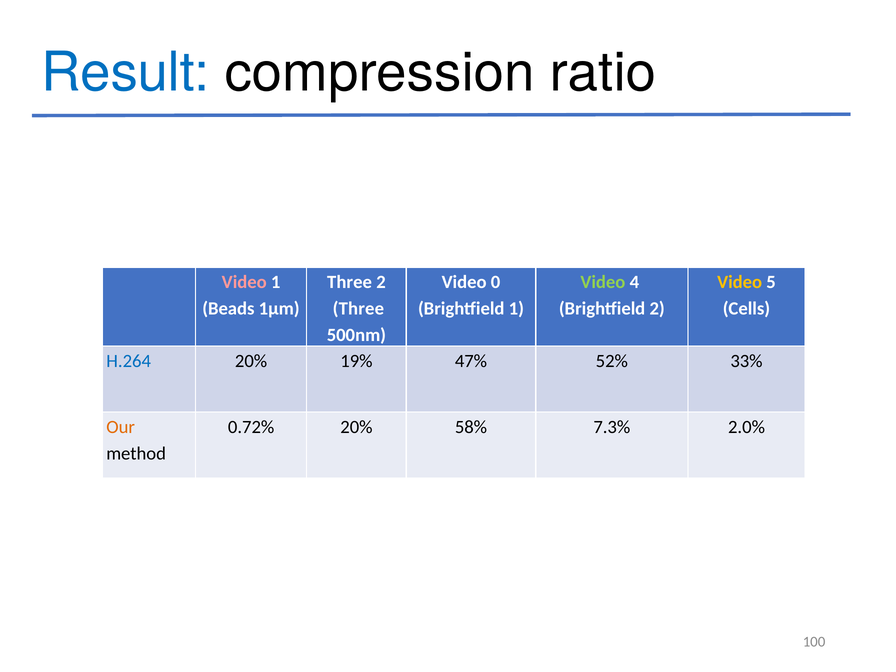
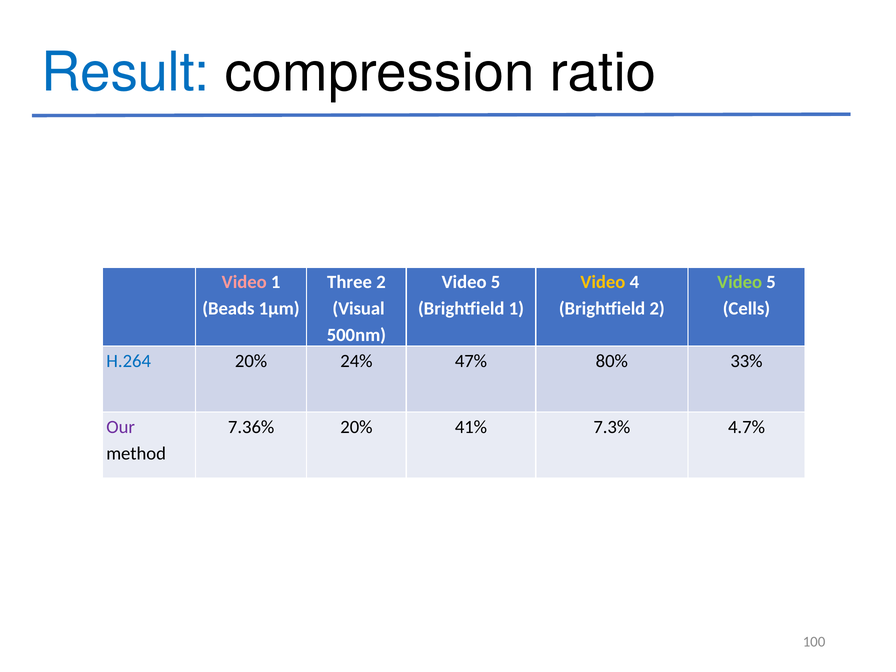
0: 0 -> 5 (496, 282)
Video colour: light green -> yellow (603, 282)
Video colour: yellow -> light green (740, 282)
Three: Three -> Visual (359, 309)
19%: 19% -> 24% (356, 361)
52%: 52% -> 80% (612, 361)
Our colour: orange -> purple (121, 427)
0.72%: 0.72% -> 7.36% (251, 427)
58%: 58% -> 41% (471, 427)
2.0%: 2.0% -> 4.7% (747, 427)
